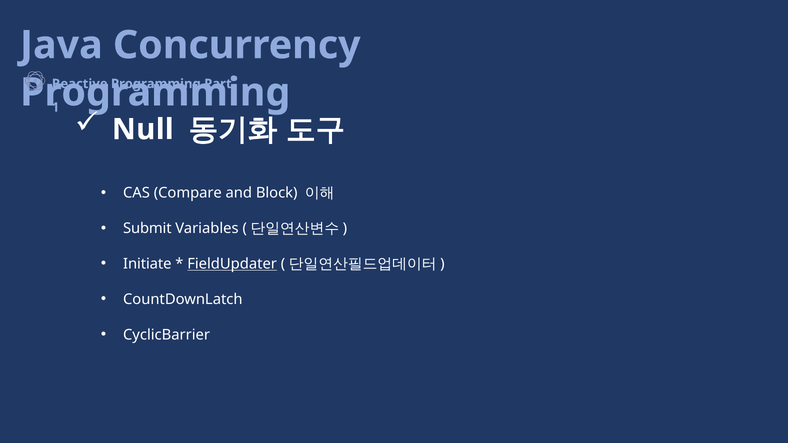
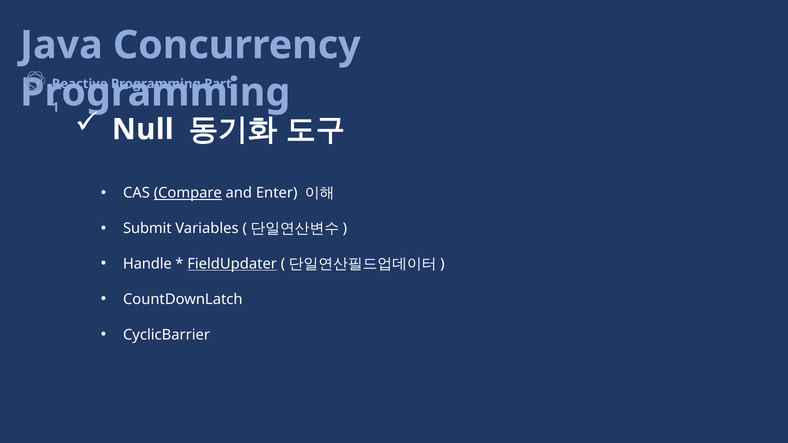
Compare underline: none -> present (188, 193)
Block: Block -> Enter (277, 193)
Initiate: Initiate -> Handle (147, 264)
